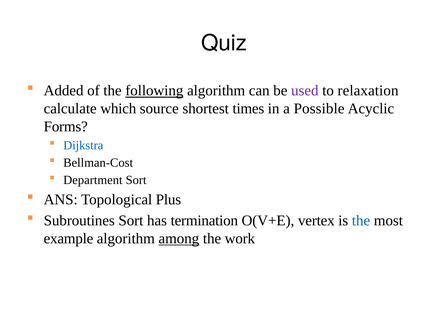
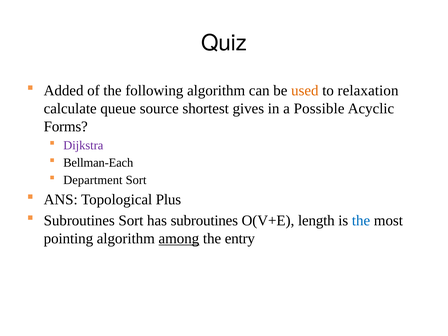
following underline: present -> none (154, 91)
used colour: purple -> orange (305, 91)
which: which -> queue (118, 109)
times: times -> gives (248, 109)
Dijkstra colour: blue -> purple (83, 145)
Bellman-Cost: Bellman-Cost -> Bellman-Each (98, 163)
has termination: termination -> subroutines (204, 221)
vertex: vertex -> length (316, 221)
example: example -> pointing (68, 239)
work: work -> entry (240, 239)
